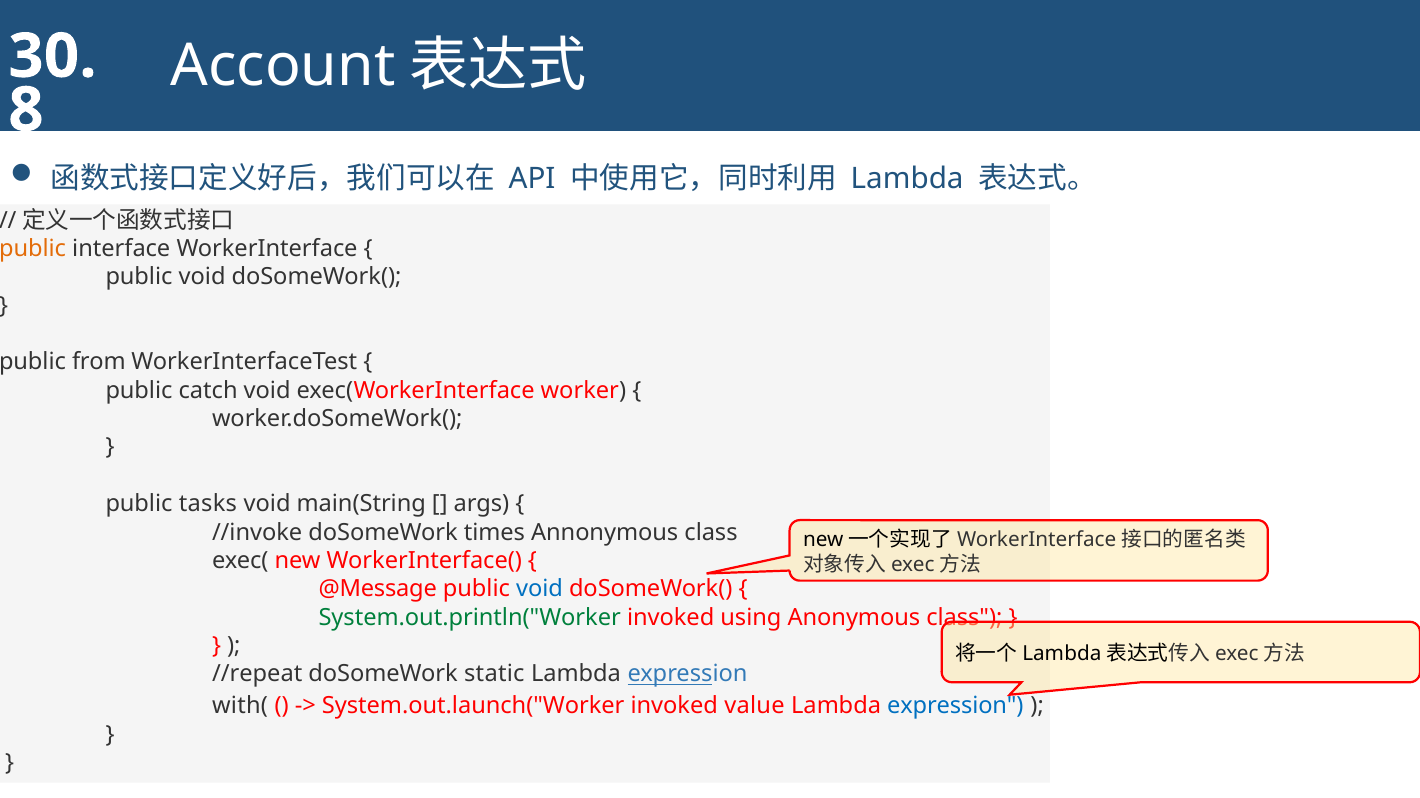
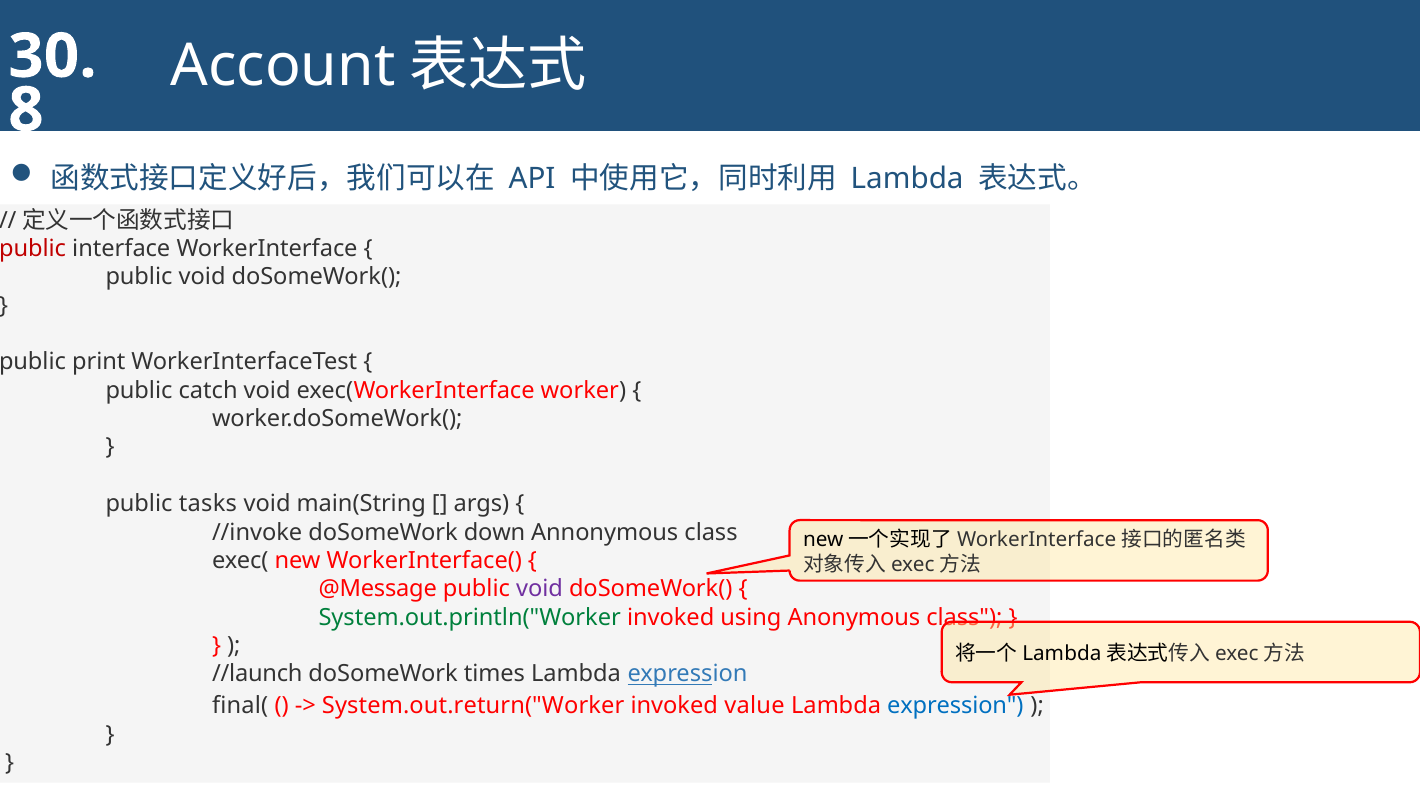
public colour: orange -> red (33, 249)
from: from -> print (99, 362)
times: times -> down (495, 533)
void colour: blue -> purple (539, 589)
//repeat: //repeat -> //launch (257, 675)
static: static -> times (494, 675)
with(: with( -> final( (240, 707)
System.out.launch("Worker: System.out.launch("Worker -> System.out.return("Worker (473, 707)
